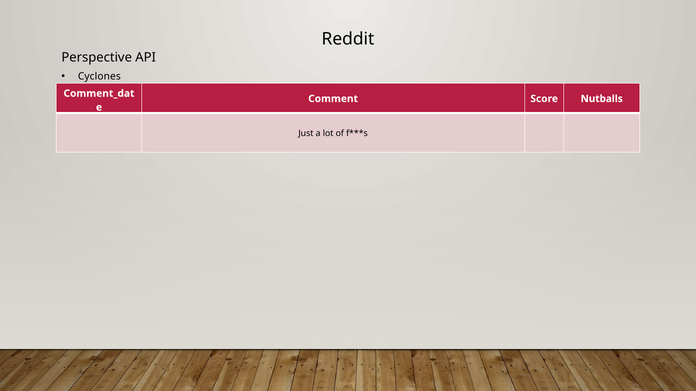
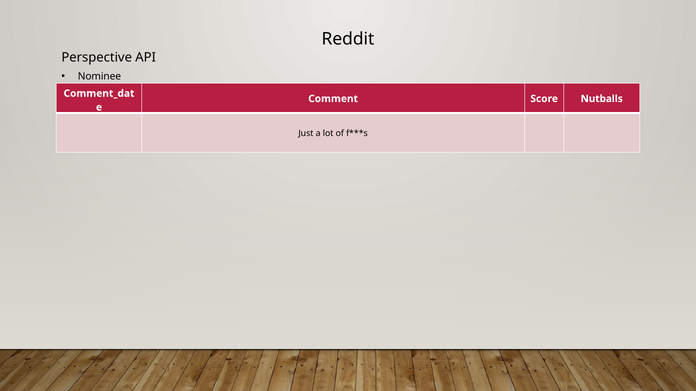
Cyclones: Cyclones -> Nominee (99, 76)
